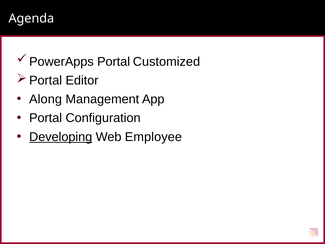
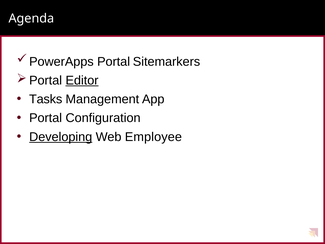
Customized: Customized -> Sitemarkers (167, 62)
Editor underline: none -> present (82, 80)
Along: Along -> Tasks (46, 99)
